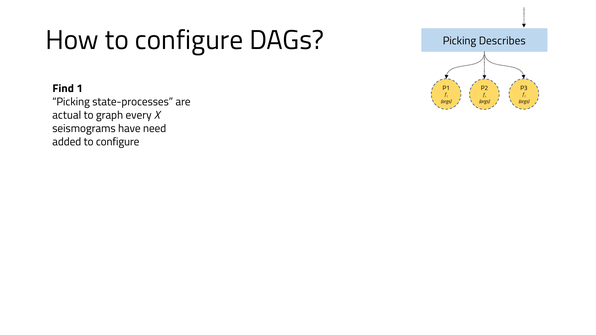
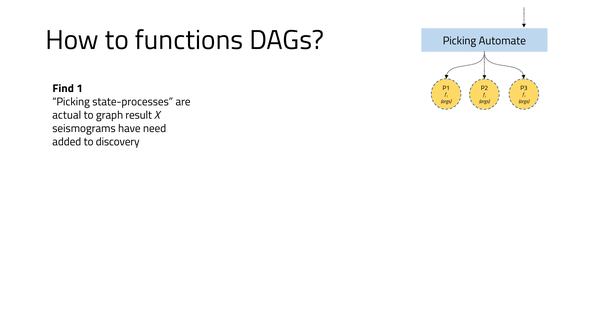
How to configure: configure -> functions (189, 40)
Describes: Describes -> Automate (502, 41)
every: every -> result (139, 115)
added to configure: configure -> discovery (118, 142)
